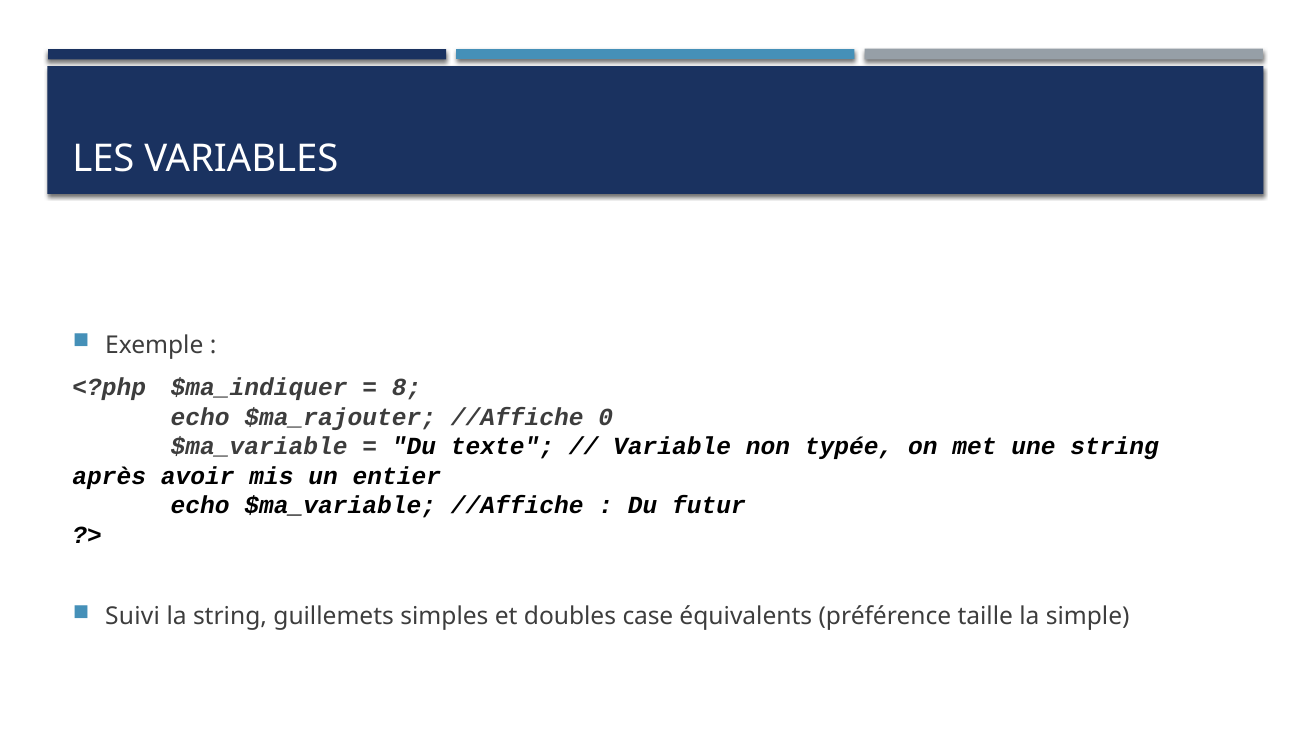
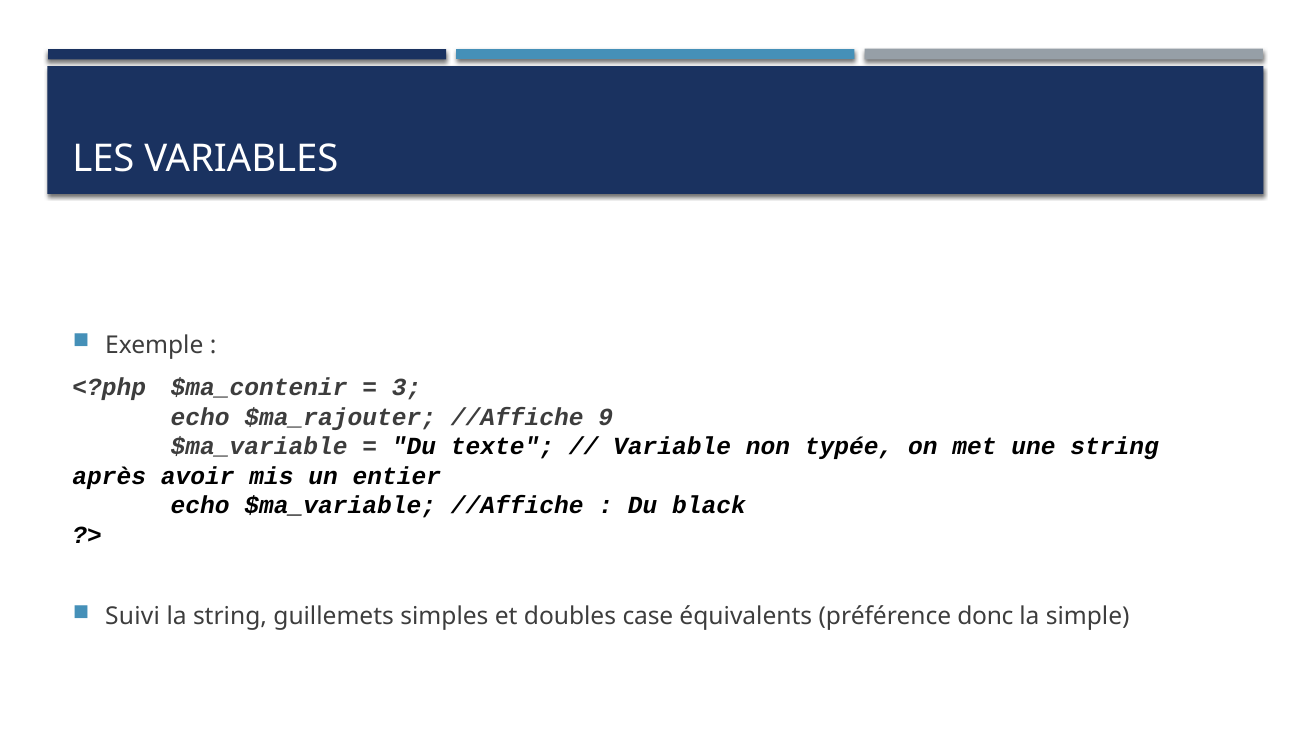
$ma_indiquer: $ma_indiquer -> $ma_contenir (259, 388)
8: 8 -> 3 (407, 388)
0: 0 -> 9 (606, 418)
futur: futur -> black (709, 506)
taille: taille -> donc (985, 617)
